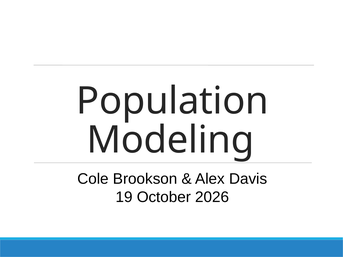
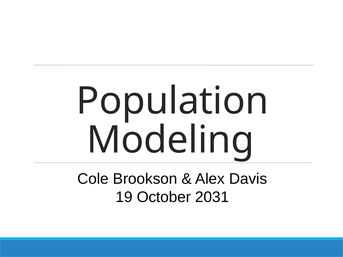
2026: 2026 -> 2031 (212, 197)
